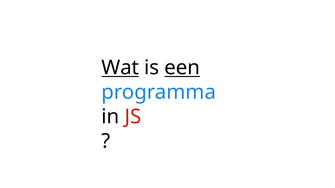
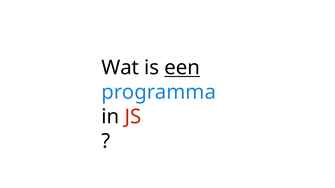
Wat underline: present -> none (120, 68)
